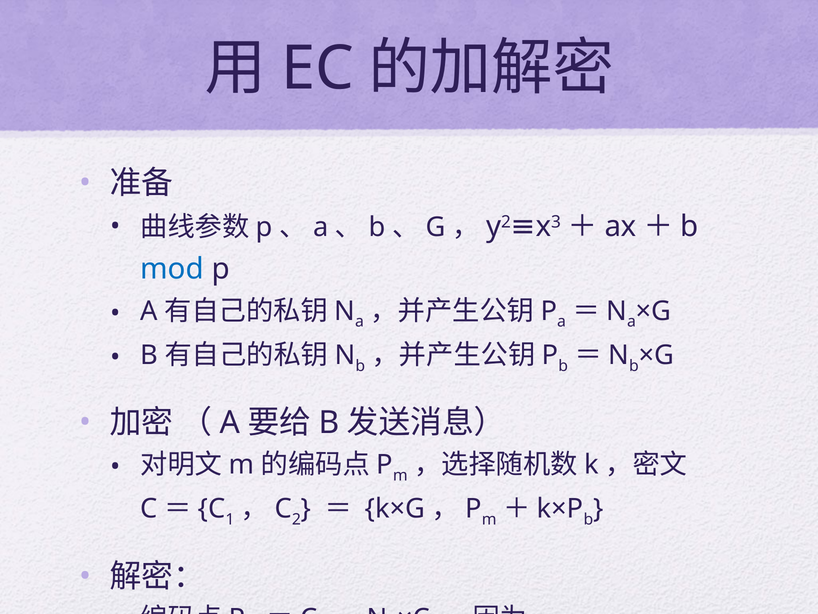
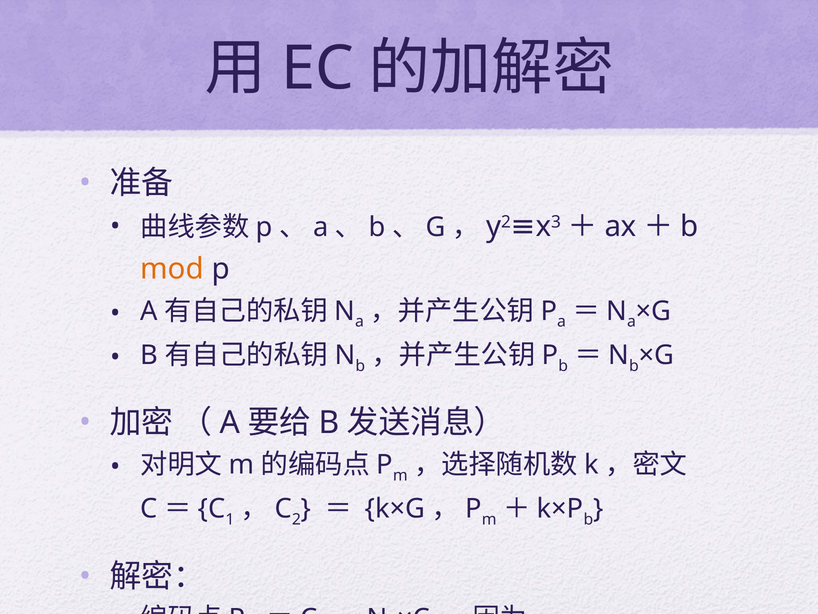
mod colour: blue -> orange (172, 269)
